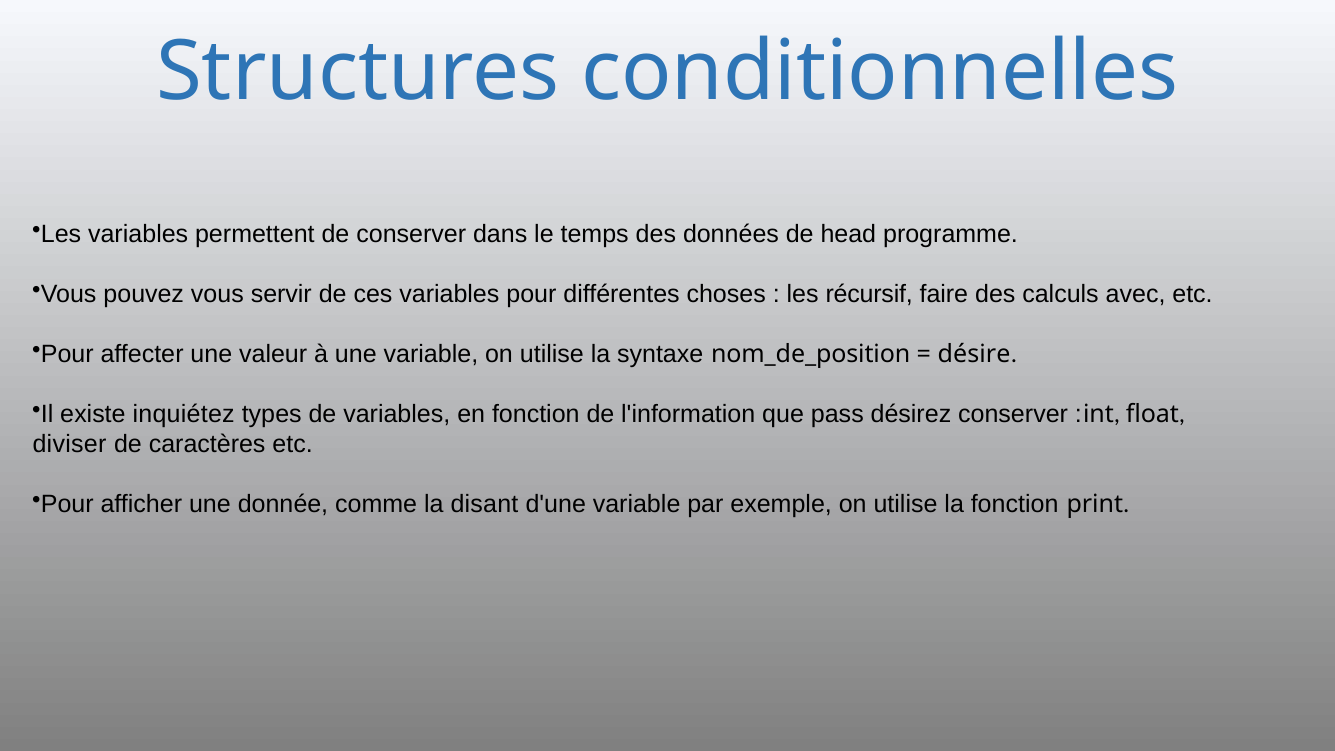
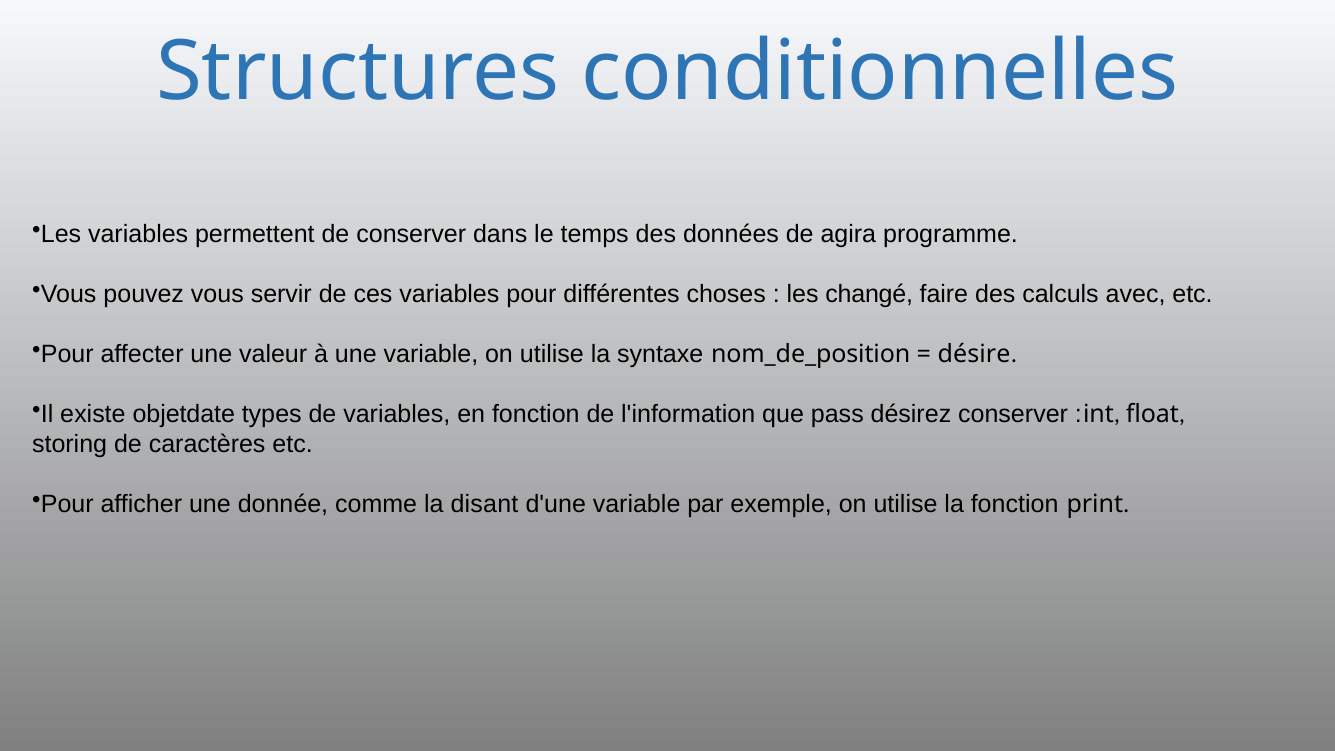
head: head -> agira (848, 234)
récursif: récursif -> changé (869, 294)
inquiétez: inquiétez -> objetdate (184, 415)
diviser: diviser -> storing (70, 445)
